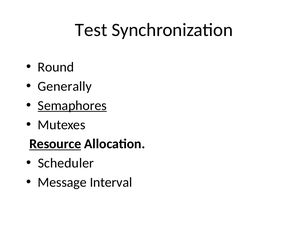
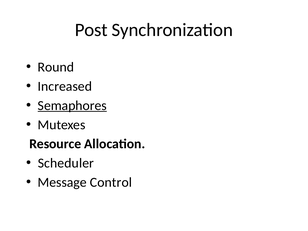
Test: Test -> Post (91, 30)
Generally: Generally -> Increased (65, 86)
Resource underline: present -> none (55, 144)
Interval: Interval -> Control (111, 182)
